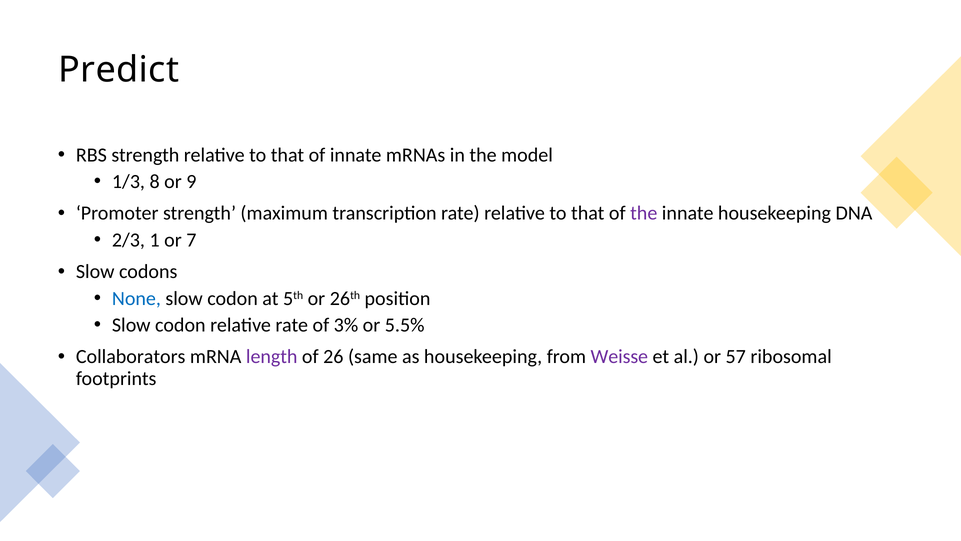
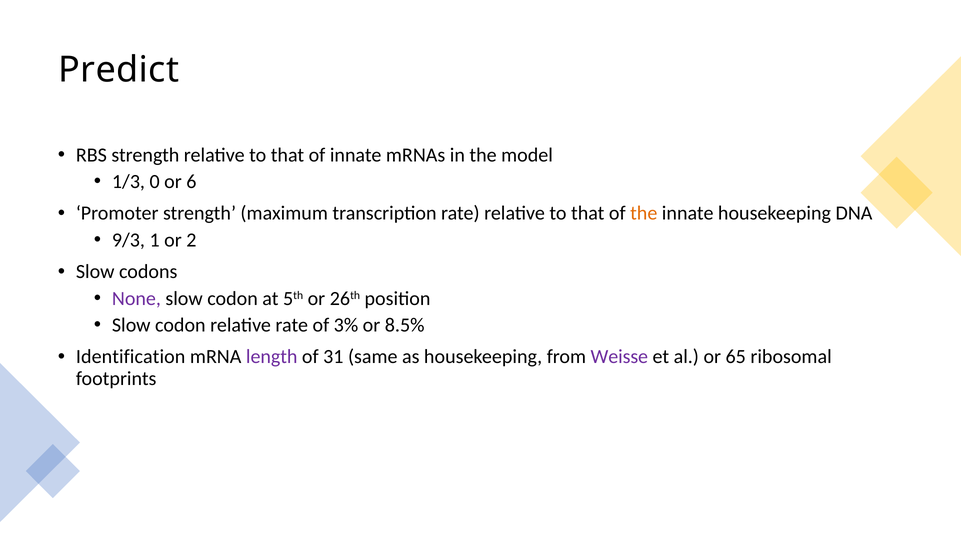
8: 8 -> 0 (155, 182)
9: 9 -> 6 (191, 182)
the colour: purple -> orange (644, 213)
2/3: 2/3 -> 9/3 (128, 240)
7: 7 -> 2 (191, 240)
None colour: blue -> purple (136, 298)
5.5%: 5.5% -> 8.5% (405, 325)
Collaborators: Collaborators -> Identification (131, 356)
26: 26 -> 31 (333, 356)
57: 57 -> 65 (736, 356)
